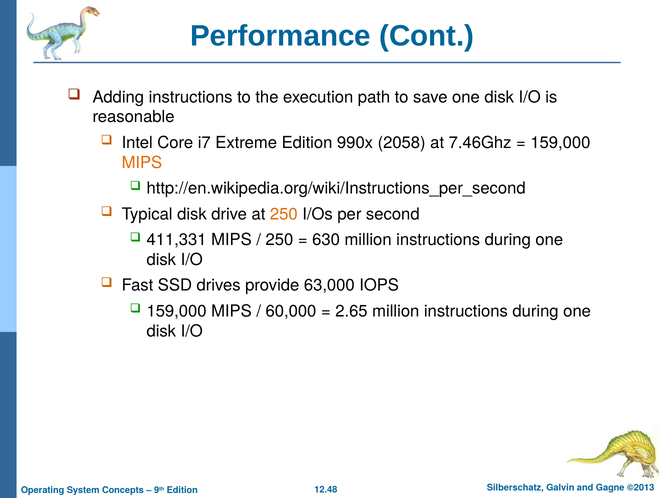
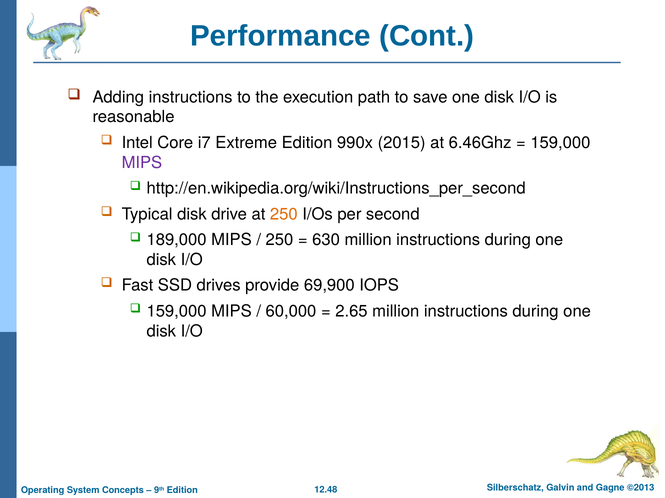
2058: 2058 -> 2015 (402, 143)
7.46Ghz: 7.46Ghz -> 6.46Ghz (480, 143)
MIPS colour: orange -> purple (142, 163)
411,331: 411,331 -> 189,000 (177, 240)
63,000: 63,000 -> 69,900 (329, 286)
